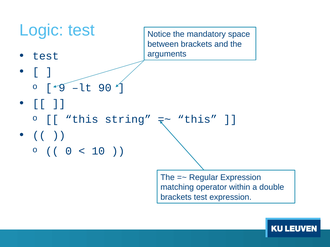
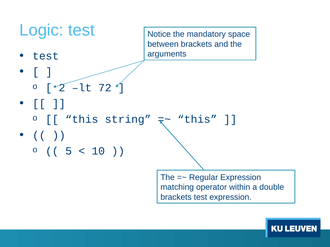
9: 9 -> 2 (62, 88)
90: 90 -> 72 (105, 88)
0: 0 -> 5 (69, 151)
